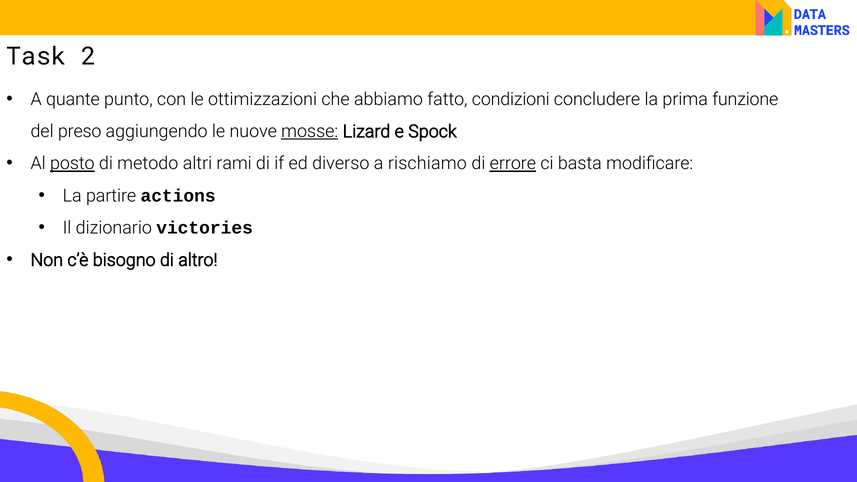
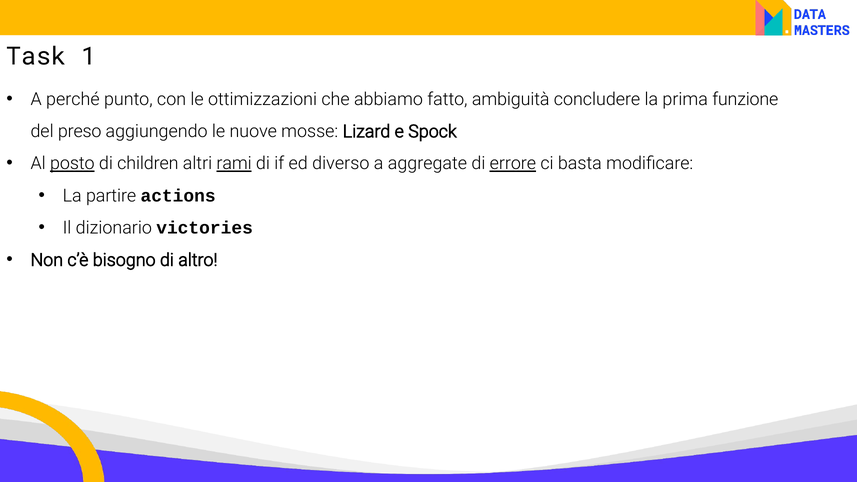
2: 2 -> 1 (89, 57)
quante: quante -> perché (73, 99)
condizioni: condizioni -> ambiguità (511, 99)
mosse underline: present -> none (310, 131)
metodo: metodo -> children (148, 164)
rami underline: none -> present (234, 164)
rischiamo: rischiamo -> aggregate (427, 164)
